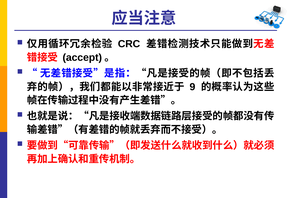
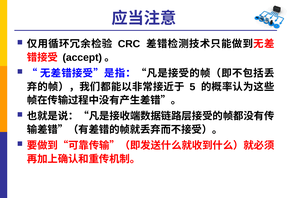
9: 9 -> 5 (192, 87)
